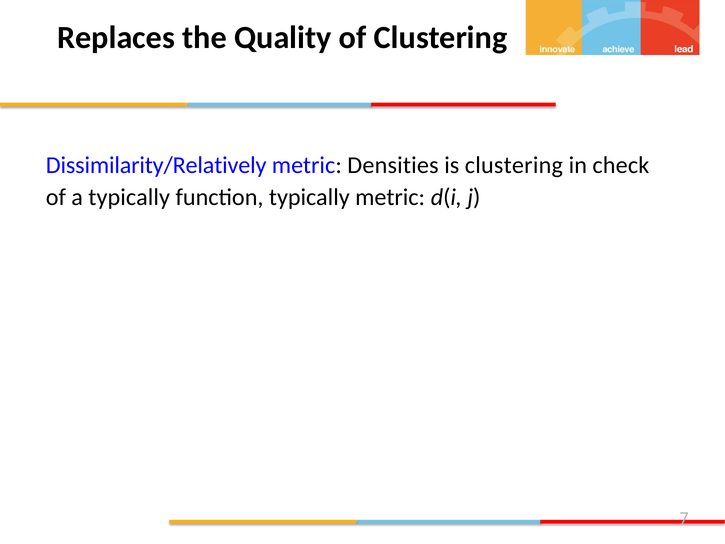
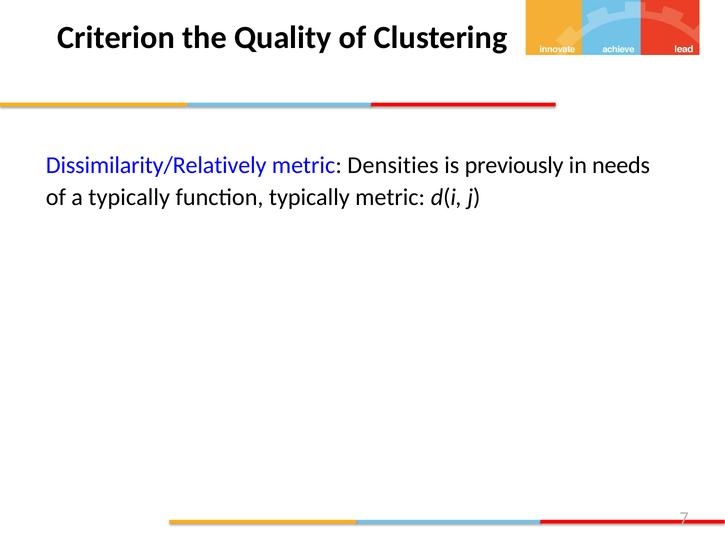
Replaces: Replaces -> Criterion (116, 38)
is clustering: clustering -> previously (514, 165)
check: check -> needs (621, 165)
